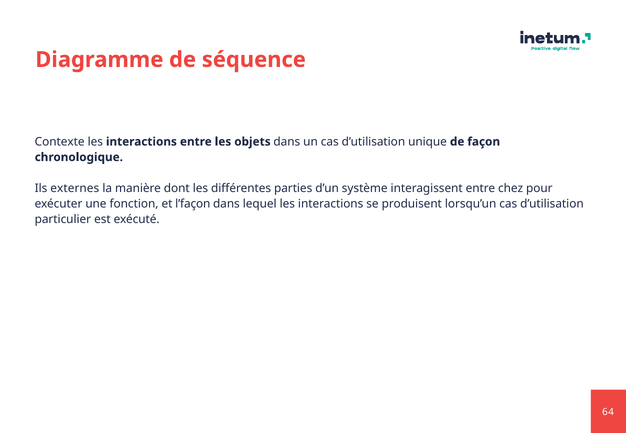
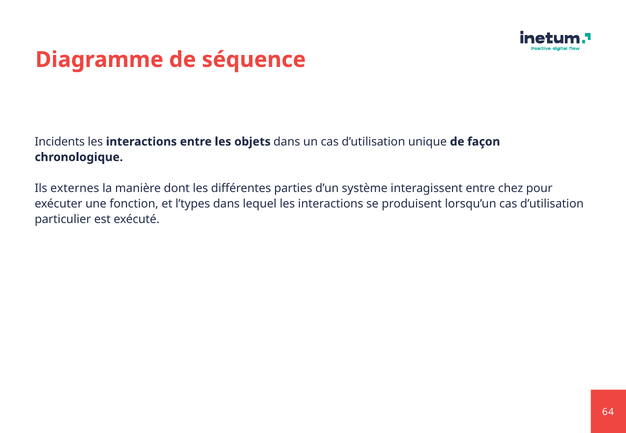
Contexte: Contexte -> Incidents (60, 142)
l’façon: l’façon -> l’types (193, 204)
